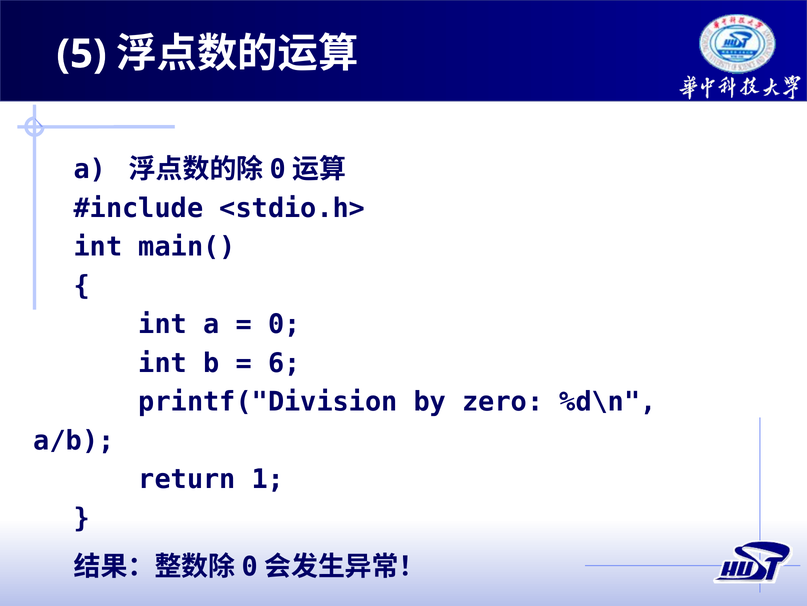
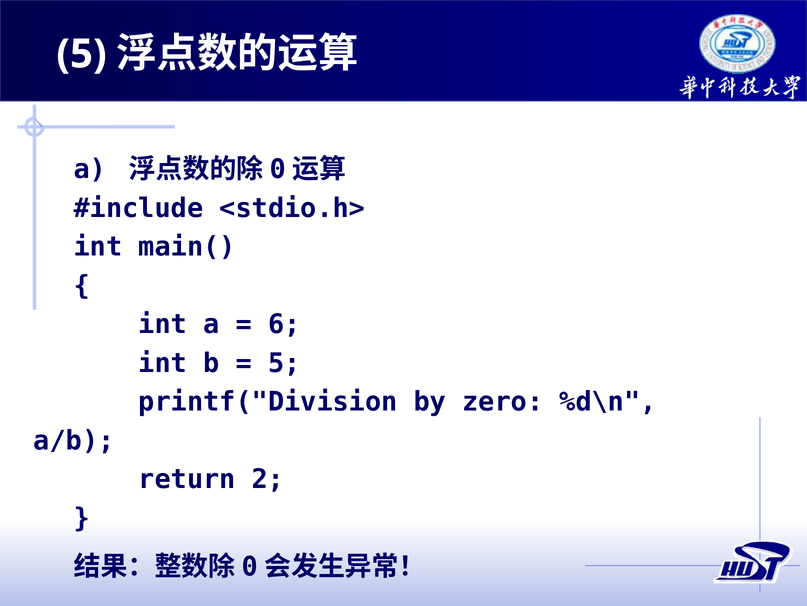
0: 0 -> 6 (284, 324)
6: 6 -> 5 (284, 363)
1: 1 -> 2 (268, 479)
